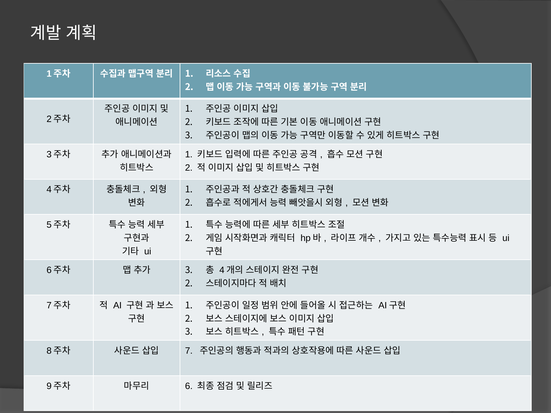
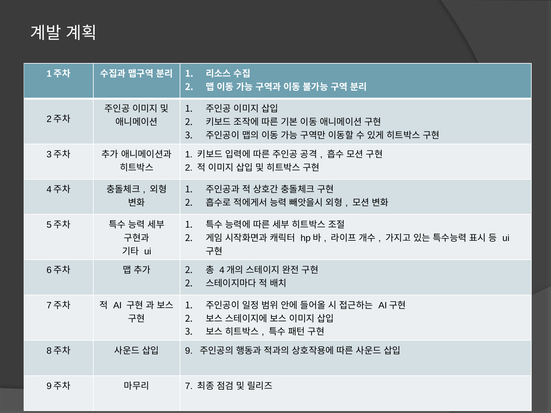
3: 3 -> 2 (189, 270)
7: 7 -> 9 (189, 351)
6: 6 -> 7 (189, 386)
